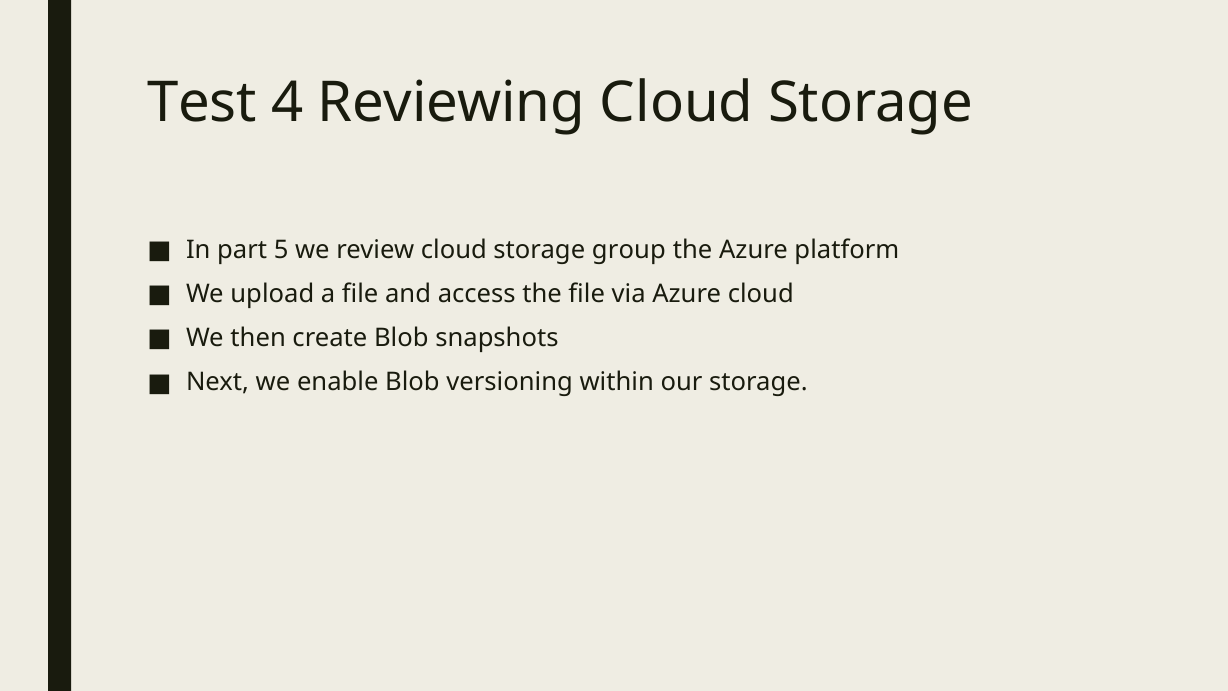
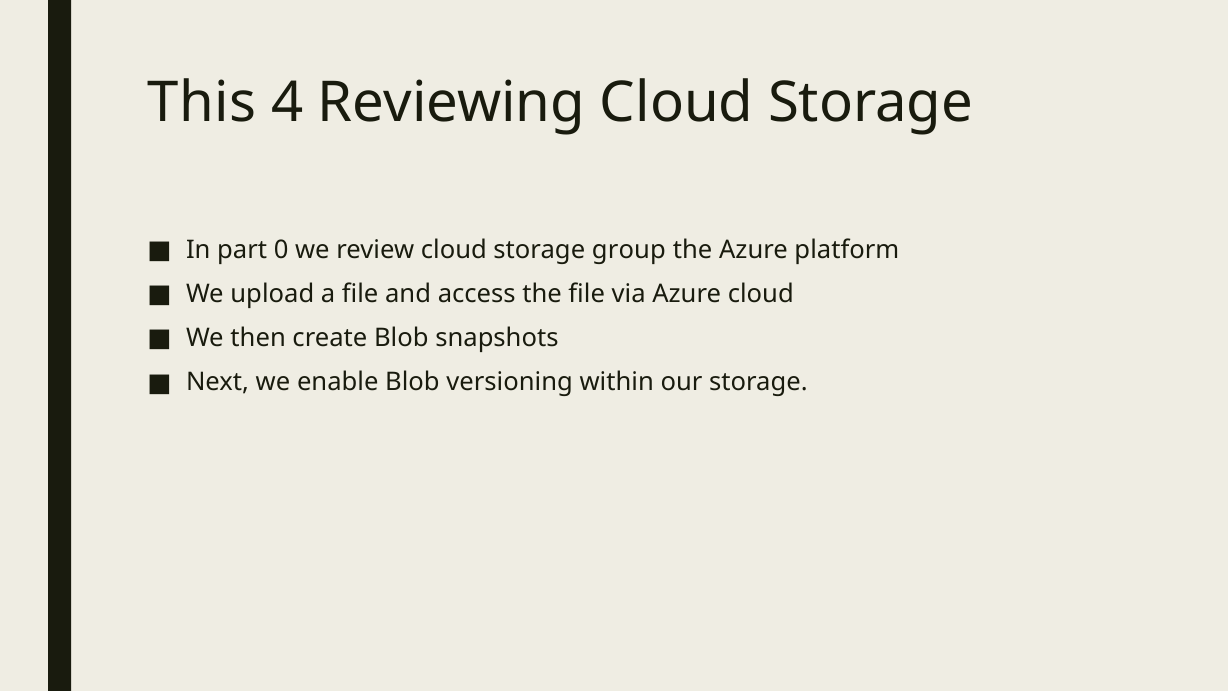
Test: Test -> This (202, 103)
5: 5 -> 0 (281, 250)
